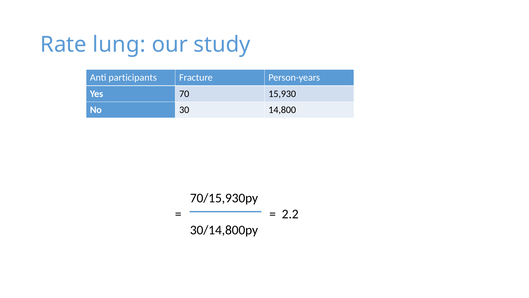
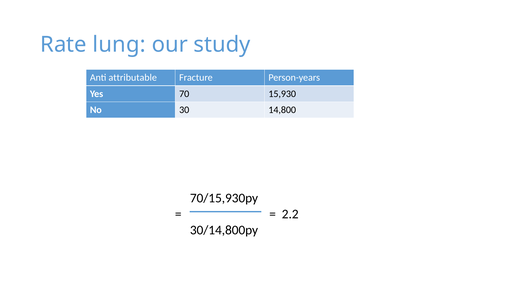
participants: participants -> attributable (133, 78)
